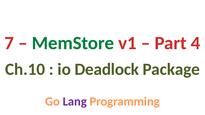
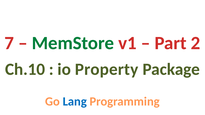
4: 4 -> 2 (196, 43)
Deadlock: Deadlock -> Property (107, 70)
Lang colour: purple -> blue (75, 102)
